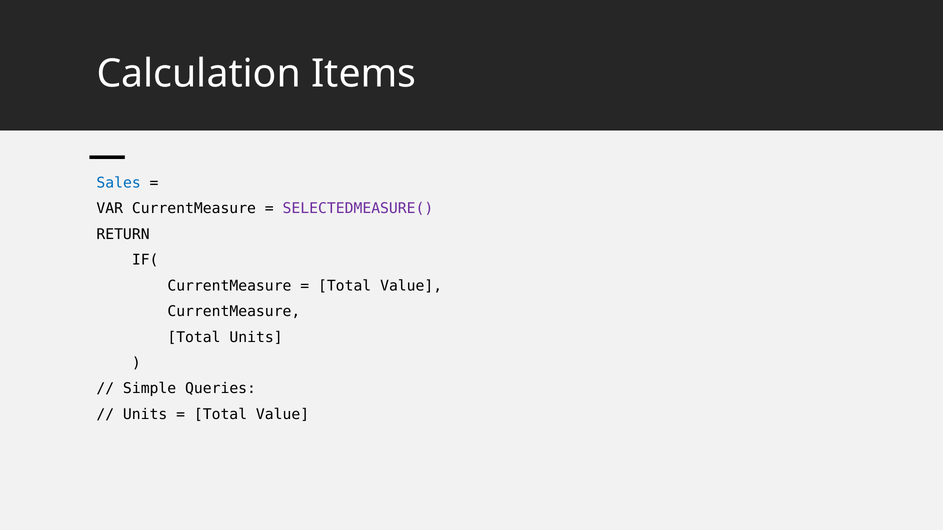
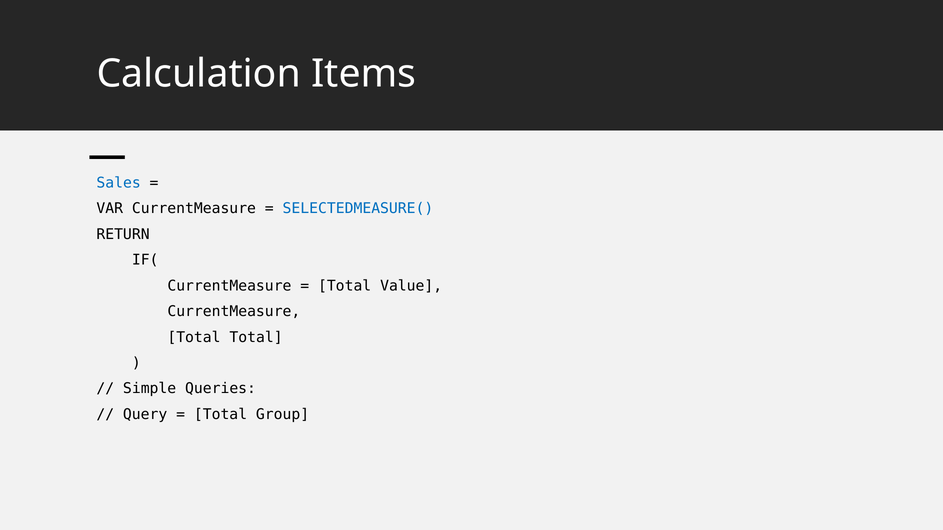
SELECTEDMEASURE( colour: purple -> blue (358, 209)
Total Units: Units -> Total (256, 337)
Units: Units -> Query (145, 415)
Value: Value -> Group (283, 415)
